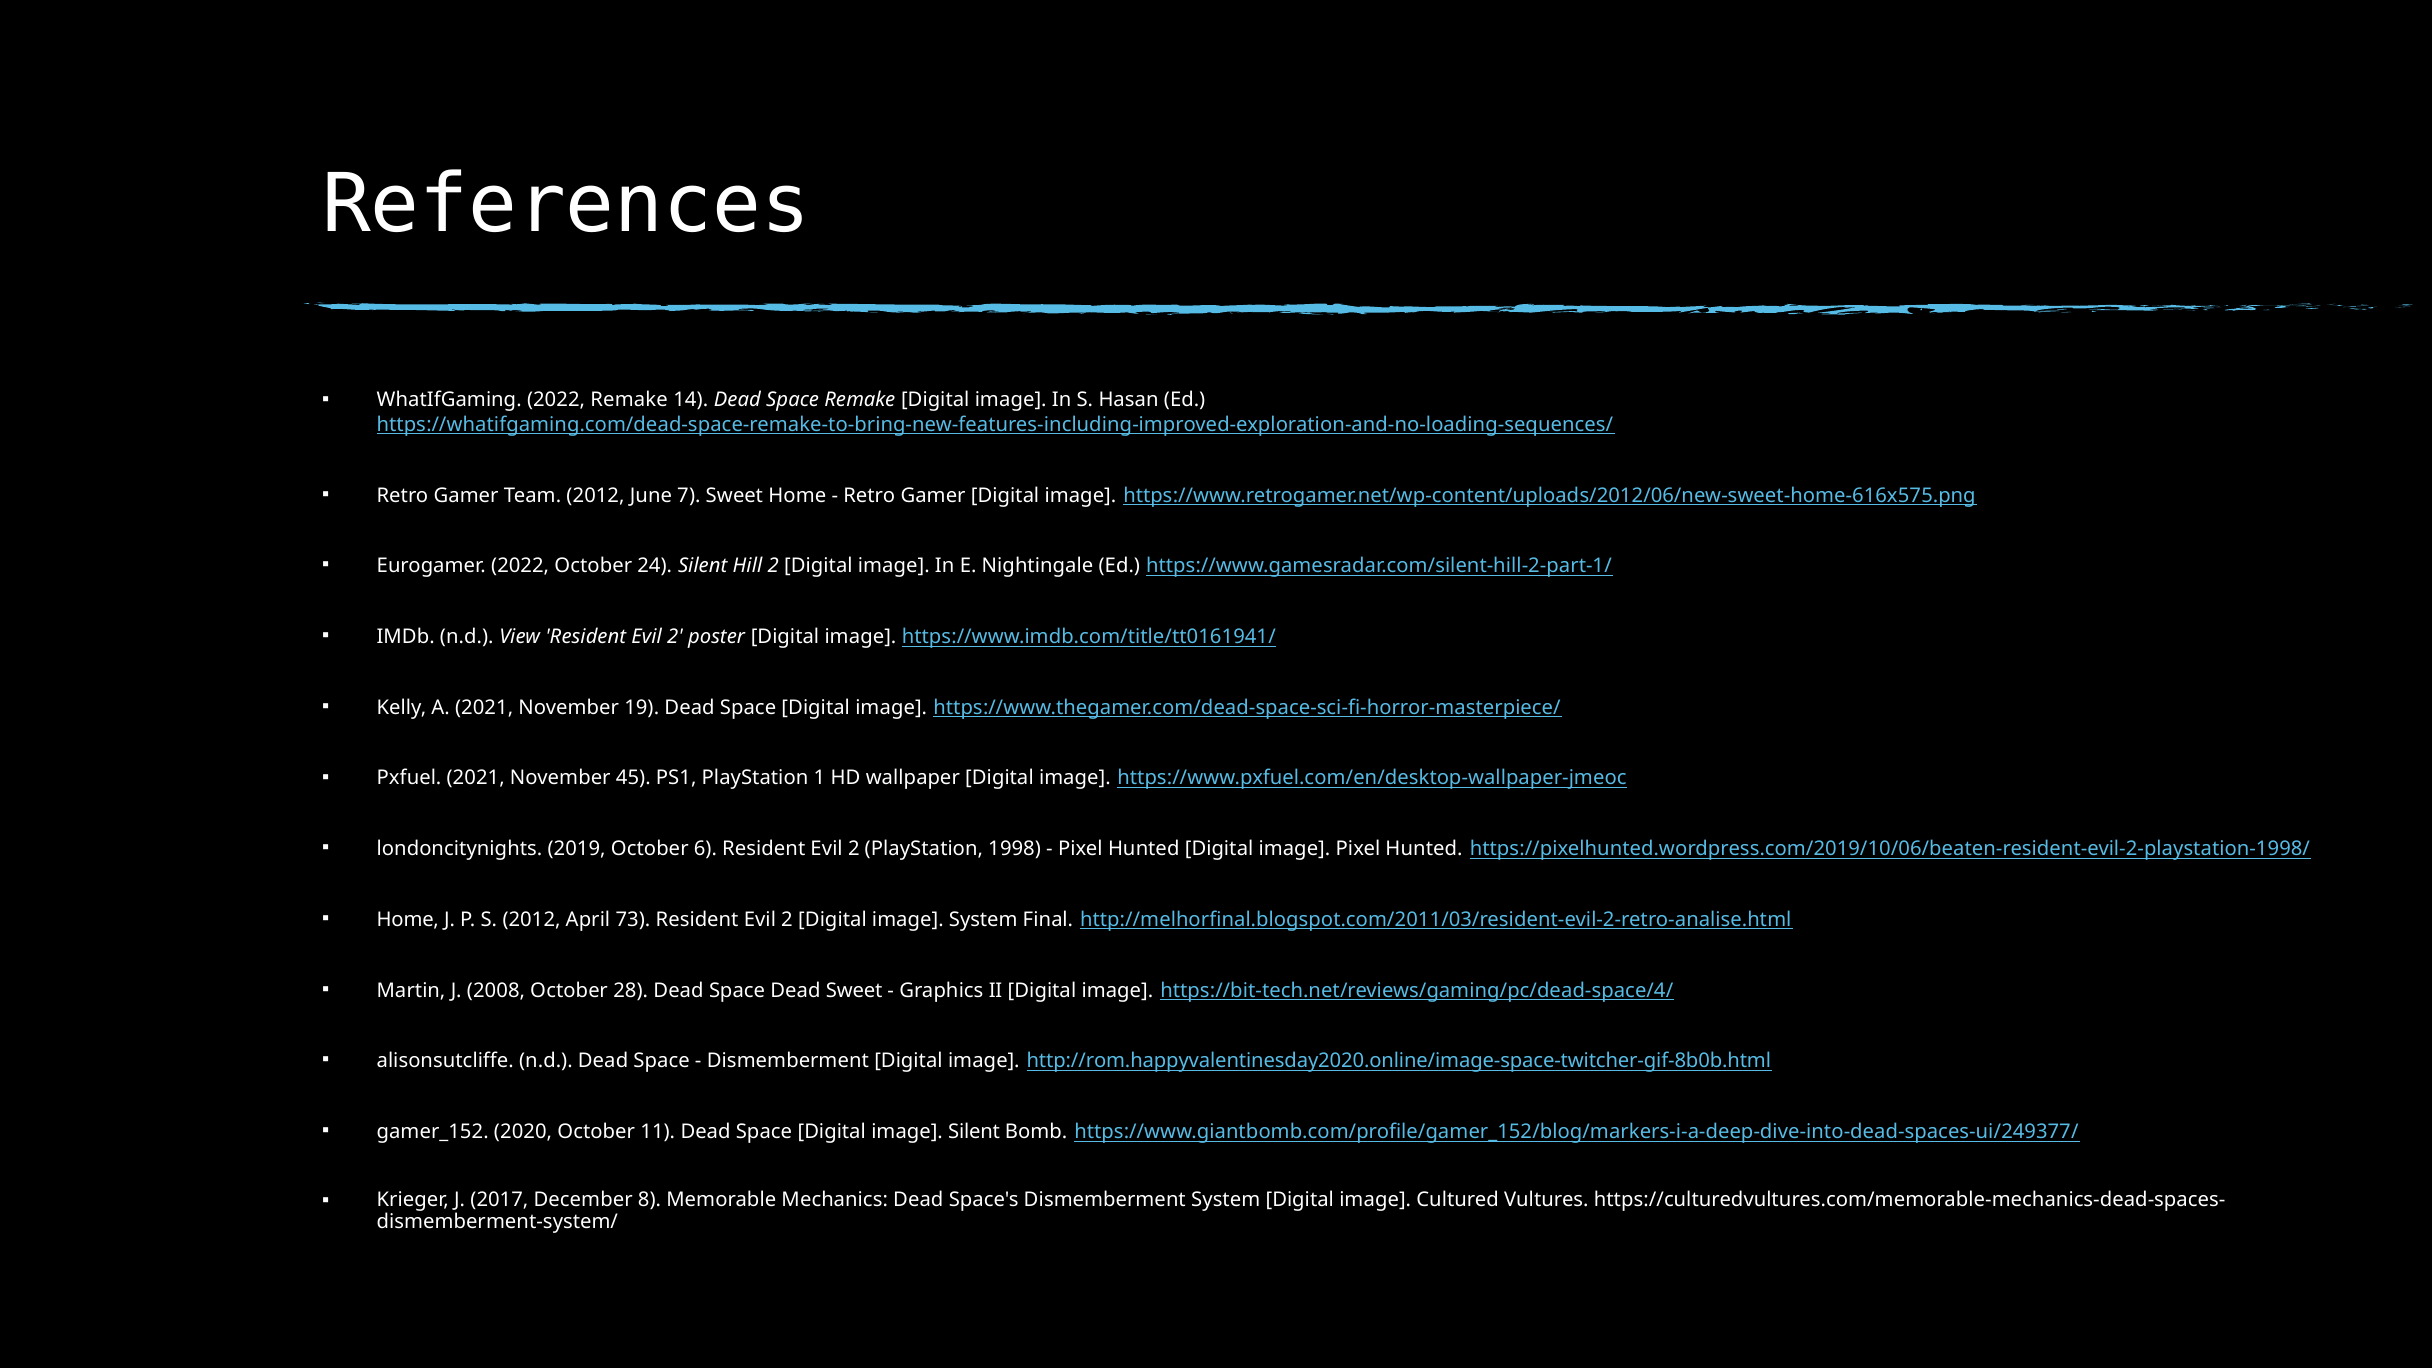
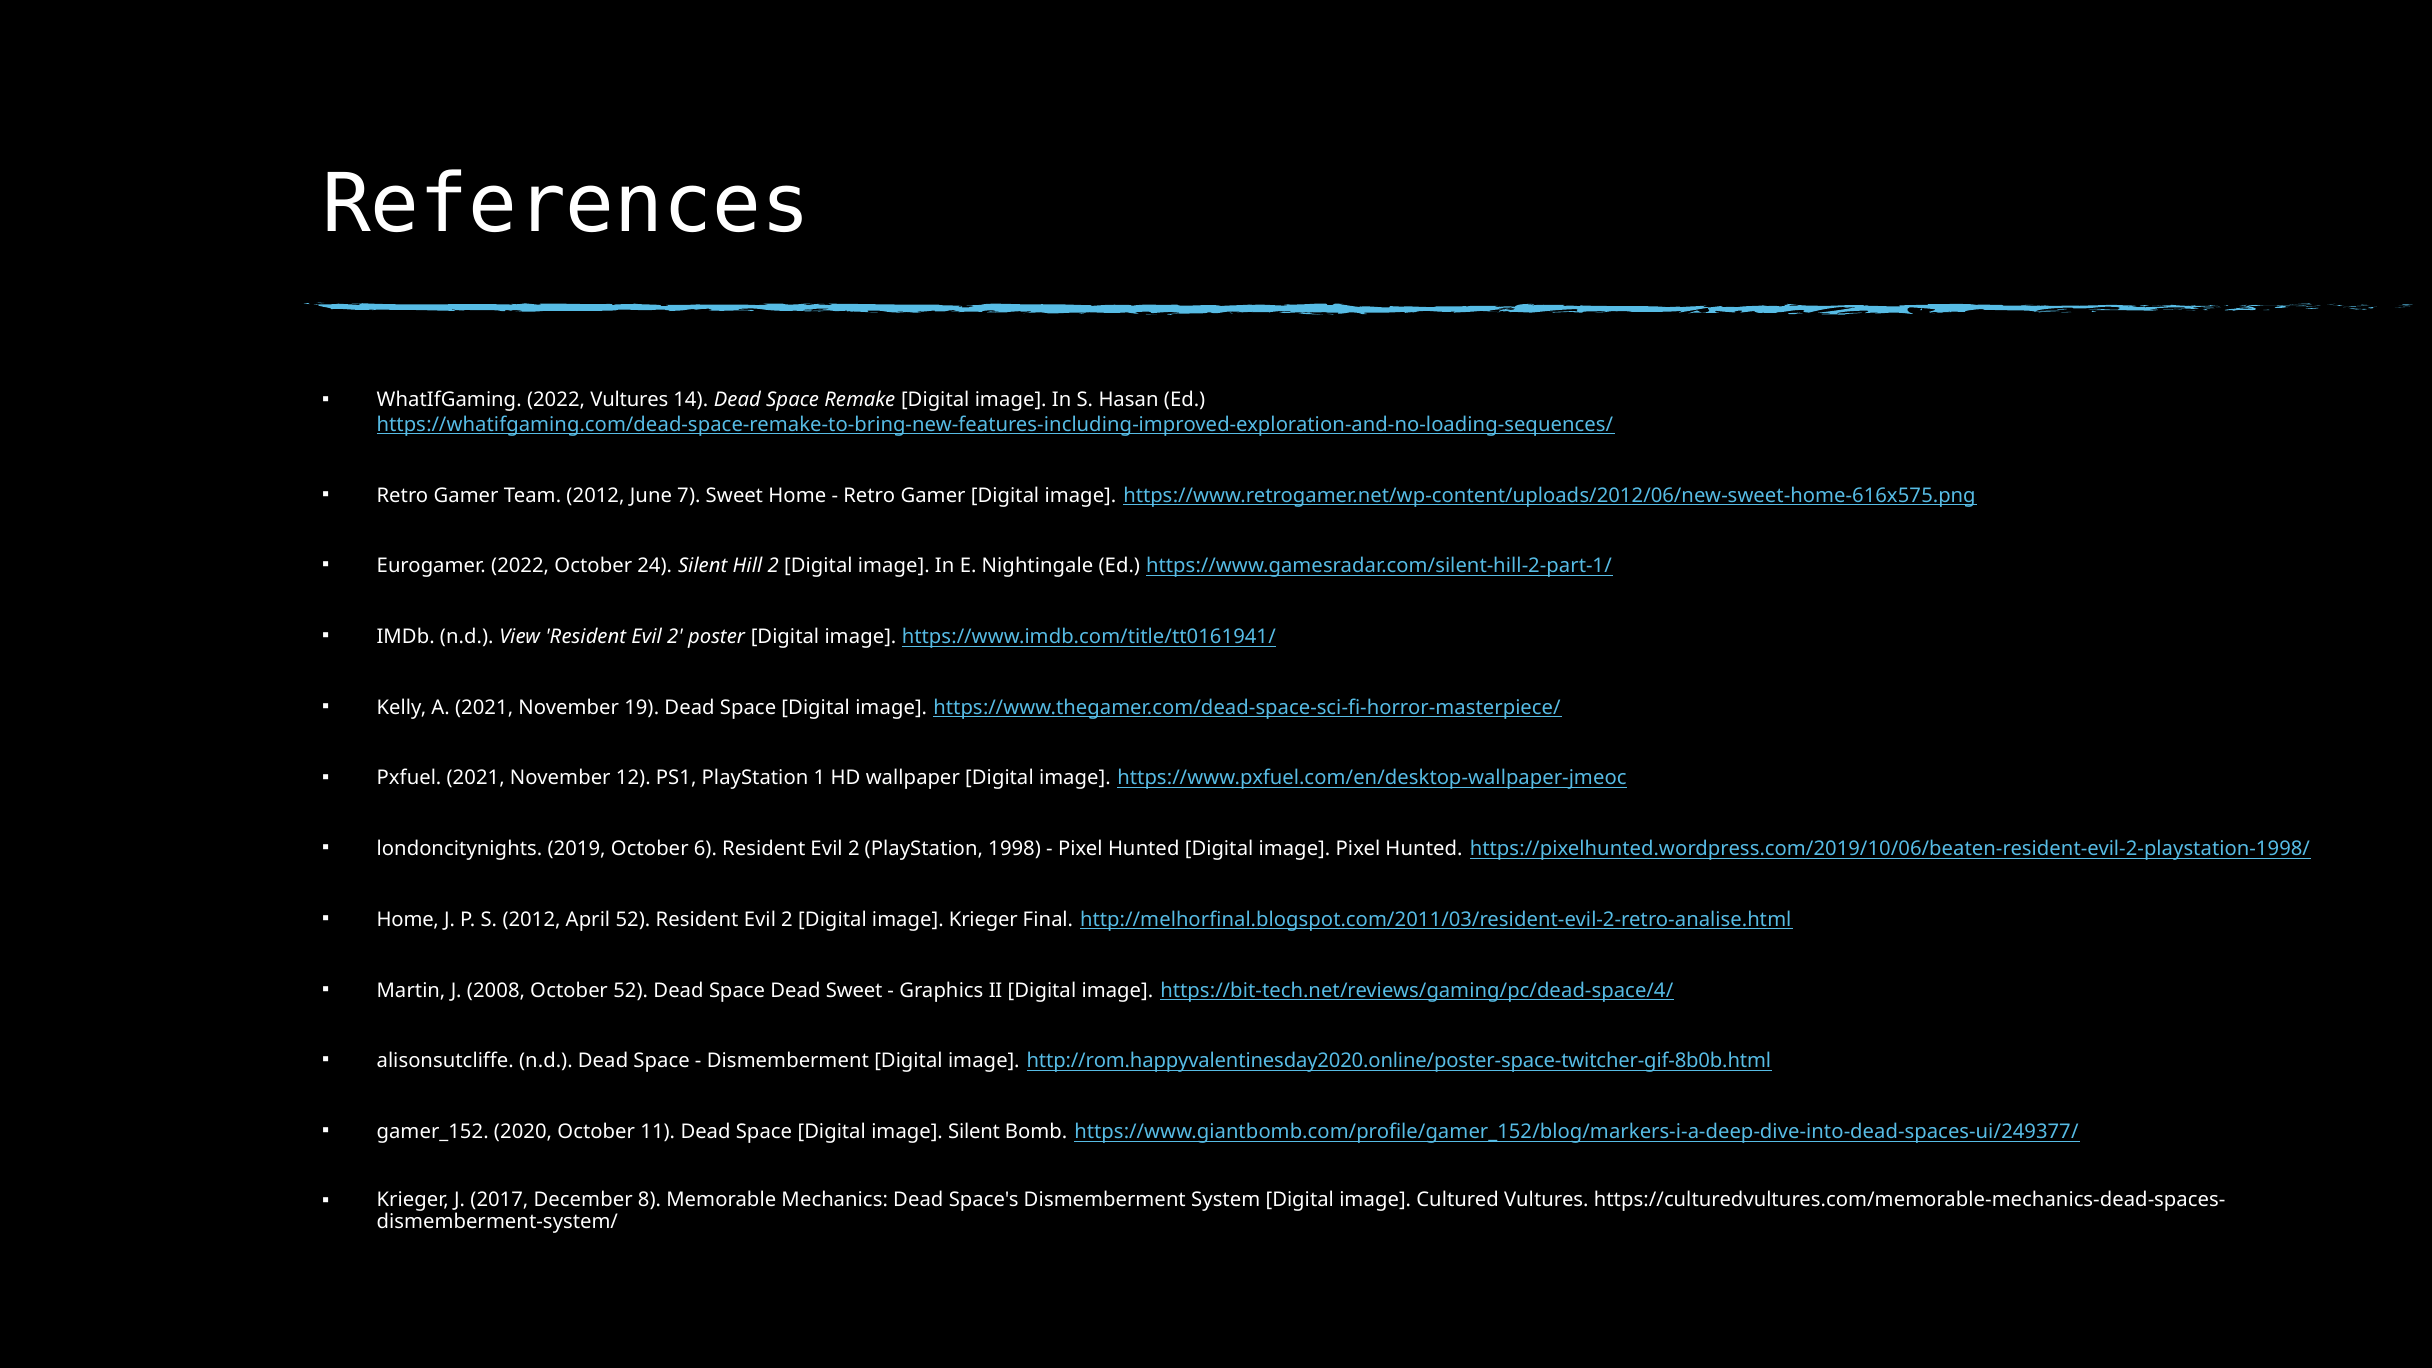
2022 Remake: Remake -> Vultures (629, 400)
45: 45 -> 12 (633, 778)
April 73: 73 -> 52 (633, 920)
image System: System -> Krieger (983, 920)
October 28: 28 -> 52 (631, 991)
http://rom.happyvalentinesday2020.online/image-space-twitcher-gif-8b0b.html: http://rom.happyvalentinesday2020.online/image-space-twitcher-gif-8b0b.html -> http://rom.happyvalentinesday2020.online/poster-space-twitcher-gif-8b0b.html (1399, 1061)
